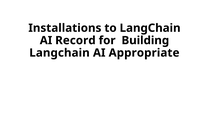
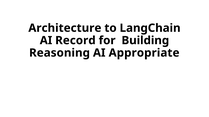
Installations: Installations -> Architecture (65, 28)
Langchain: Langchain -> Reasoning (60, 53)
